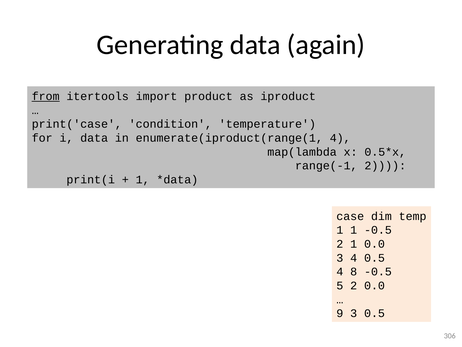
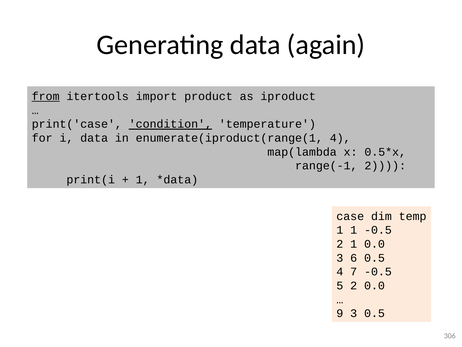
condition underline: none -> present (170, 124)
3 4: 4 -> 6 (354, 258)
8: 8 -> 7 (354, 271)
